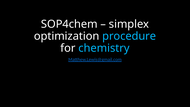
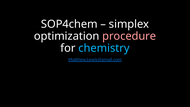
procedure colour: light blue -> pink (129, 36)
